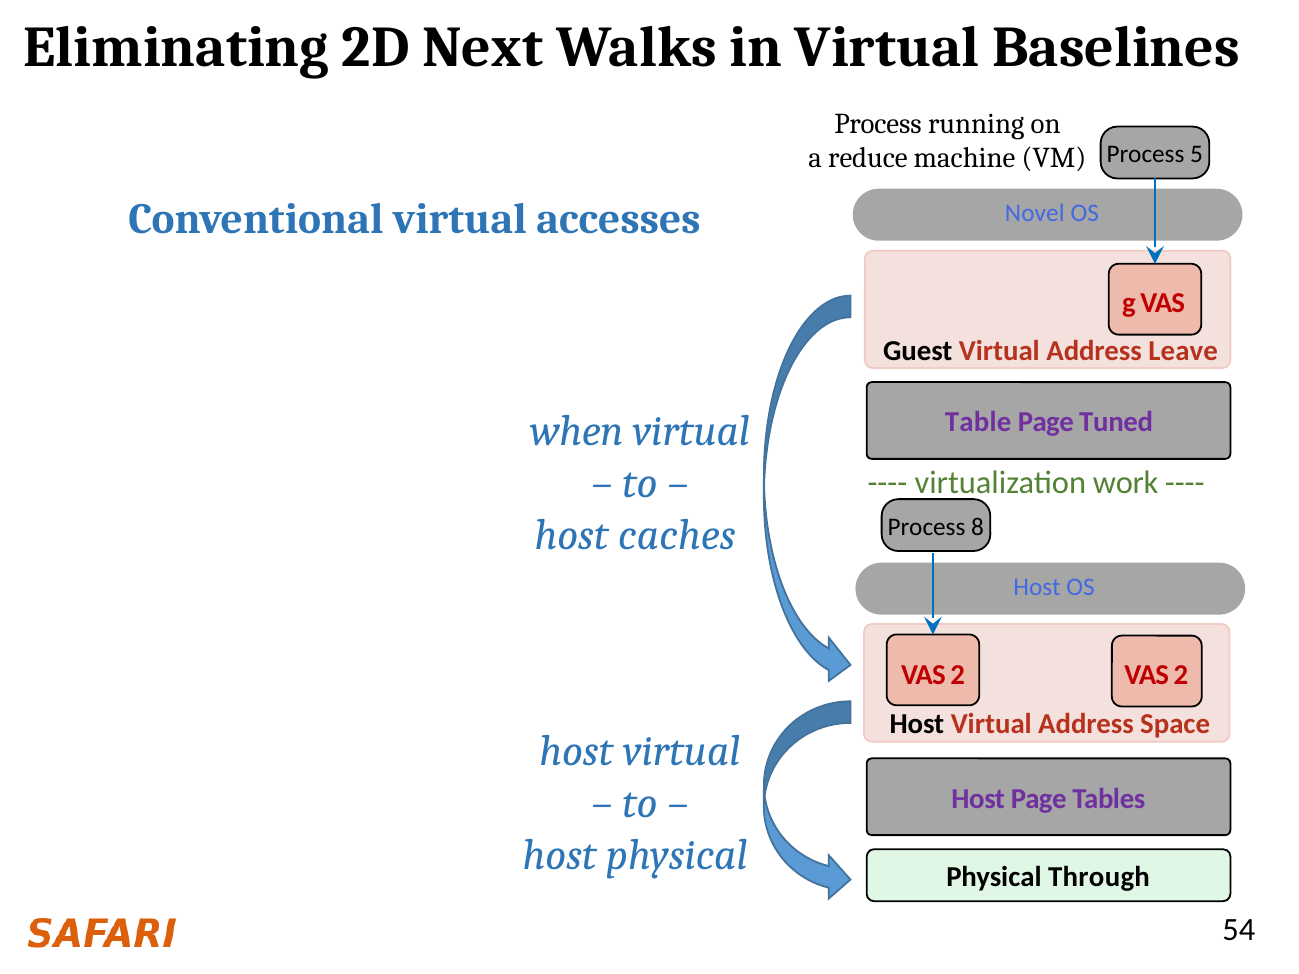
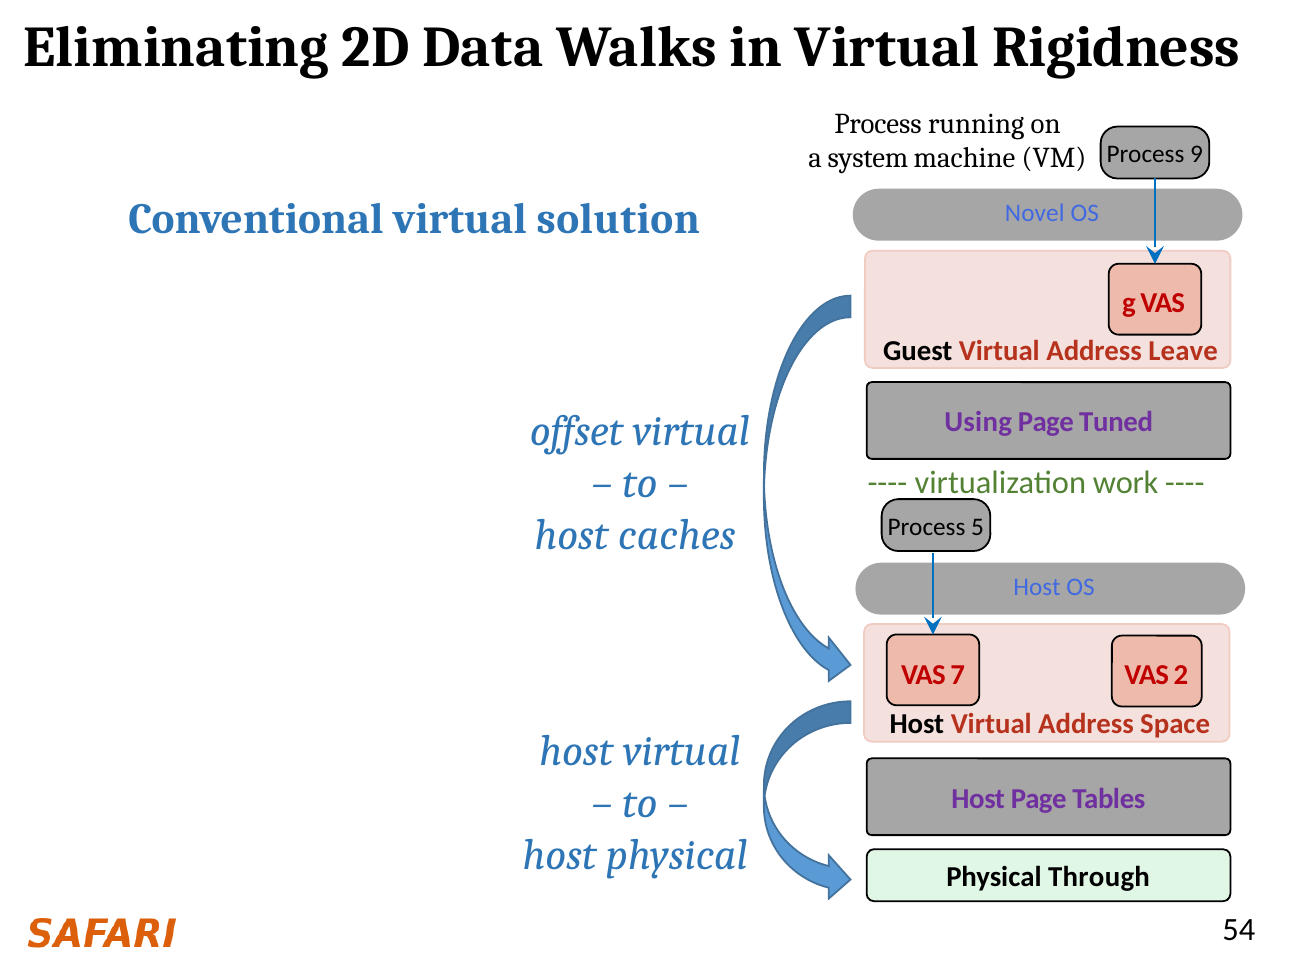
Next: Next -> Data (483, 48)
Baselines: Baselines -> Rigidness (1116, 48)
5: 5 -> 9 (1197, 154)
reduce: reduce -> system (868, 158)
accesses: accesses -> solution (618, 219)
Table: Table -> Using (978, 423)
when: when -> offset (577, 431)
8: 8 -> 5 (978, 527)
2: 2 -> 7 (958, 675)
